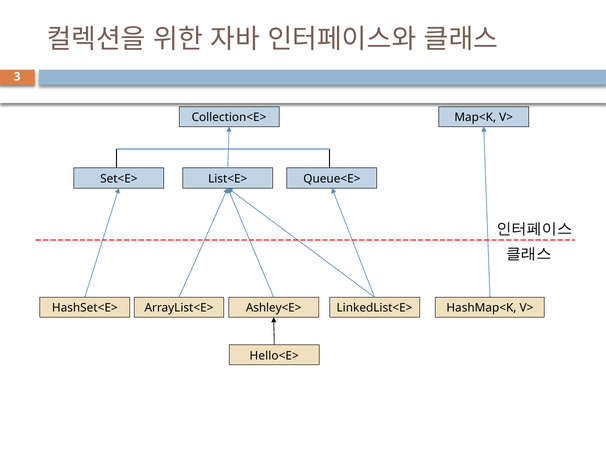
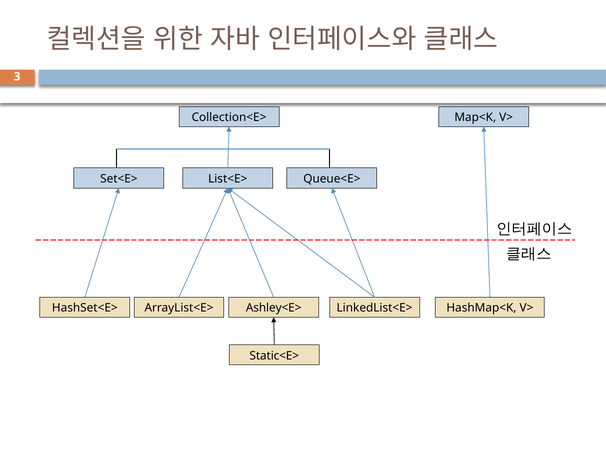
Hello<E>: Hello<E> -> Static<E> (274, 356)
